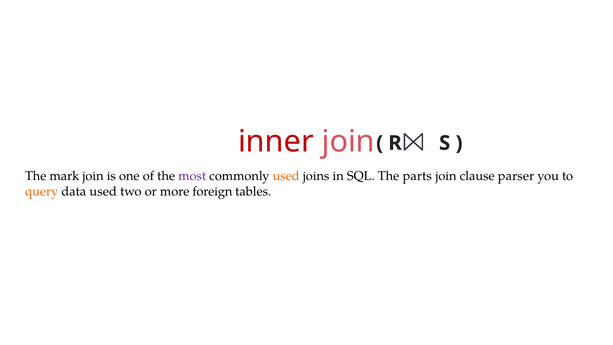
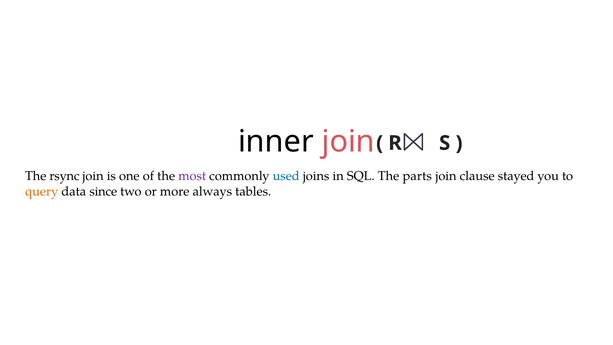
inner colour: red -> black (276, 142)
mark: mark -> rsync (65, 176)
used colour: orange -> blue (286, 176)
parser: parser -> stayed (516, 176)
data used: used -> since (103, 191)
foreign: foreign -> always (212, 191)
